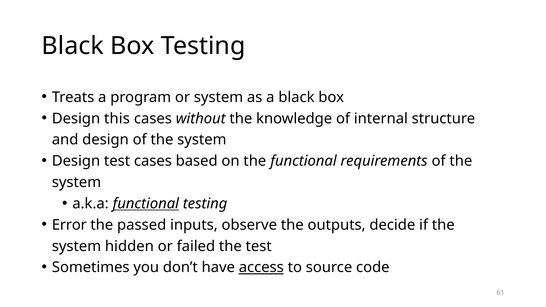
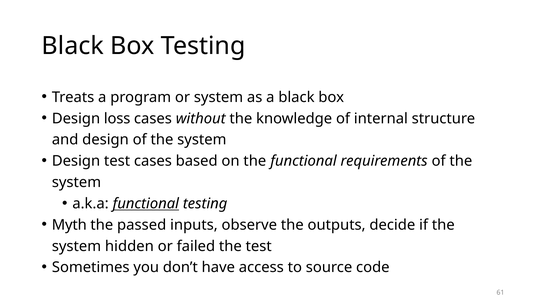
this: this -> loss (117, 119)
Error: Error -> Myth (69, 225)
access underline: present -> none (261, 268)
